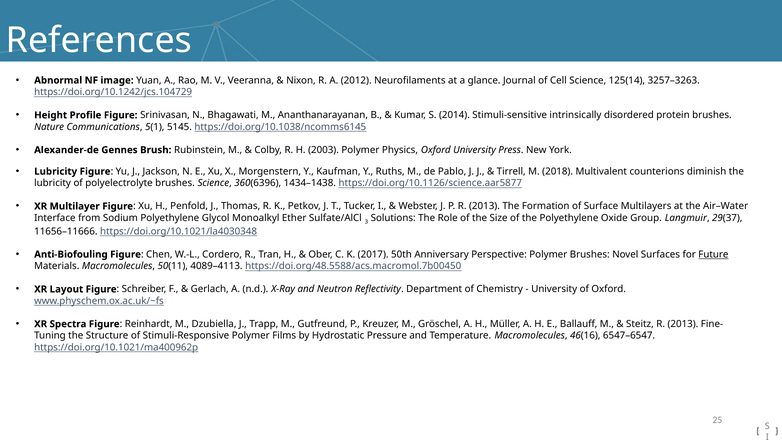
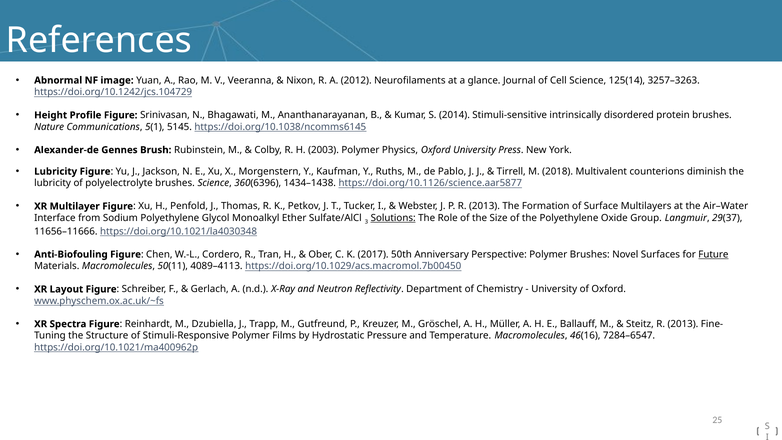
Solutions underline: none -> present (393, 218)
https://doi.org/48.5588/acs.macromol.7b00450: https://doi.org/48.5588/acs.macromol.7b00450 -> https://doi.org/10.1029/acs.macromol.7b00450 (353, 266)
6547–6547: 6547–6547 -> 7284–6547 (629, 336)
